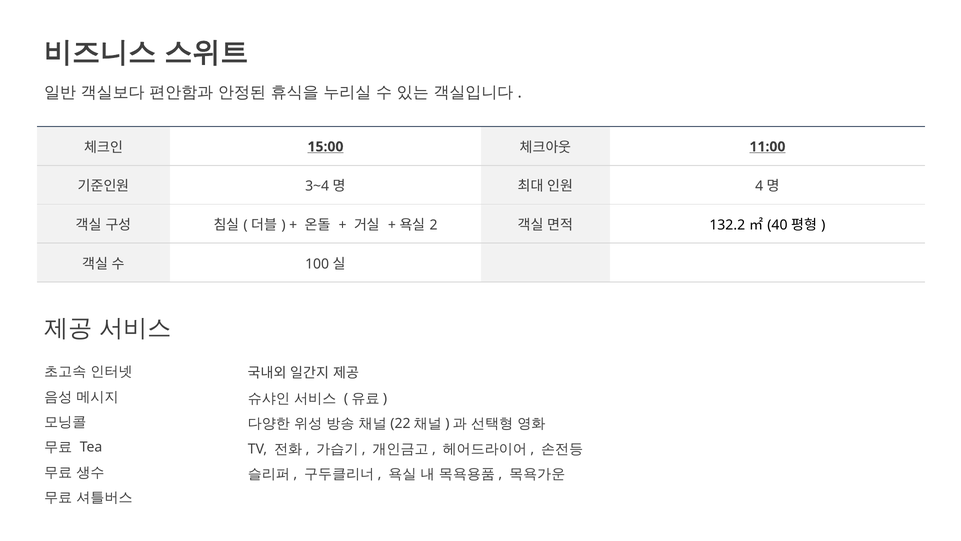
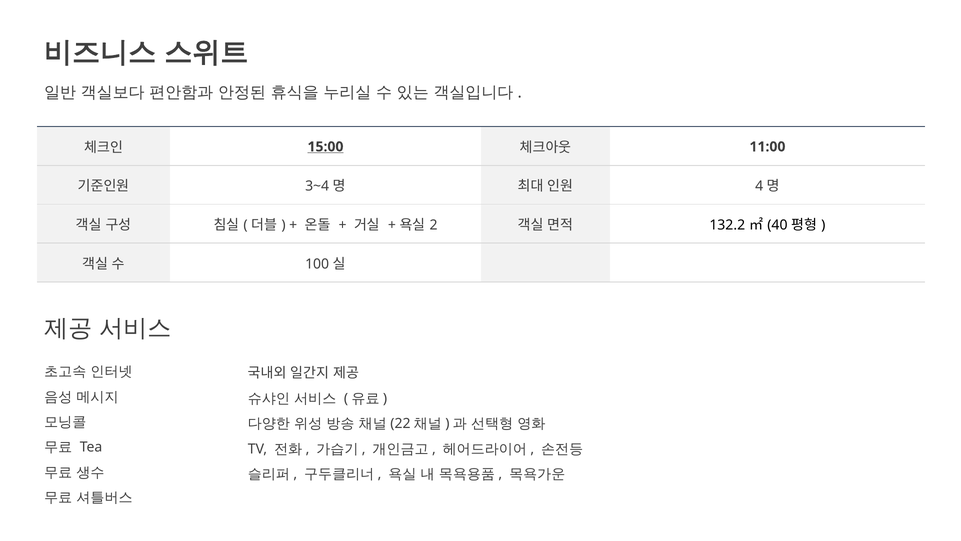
11:00 underline: present -> none (767, 147)
